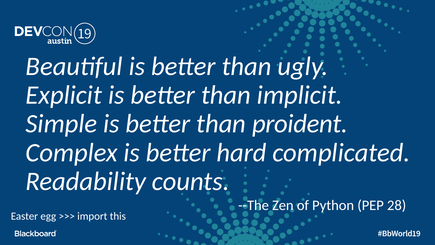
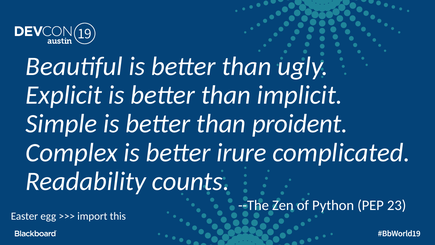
hard: hard -> irure (242, 153)
28: 28 -> 23 (397, 205)
